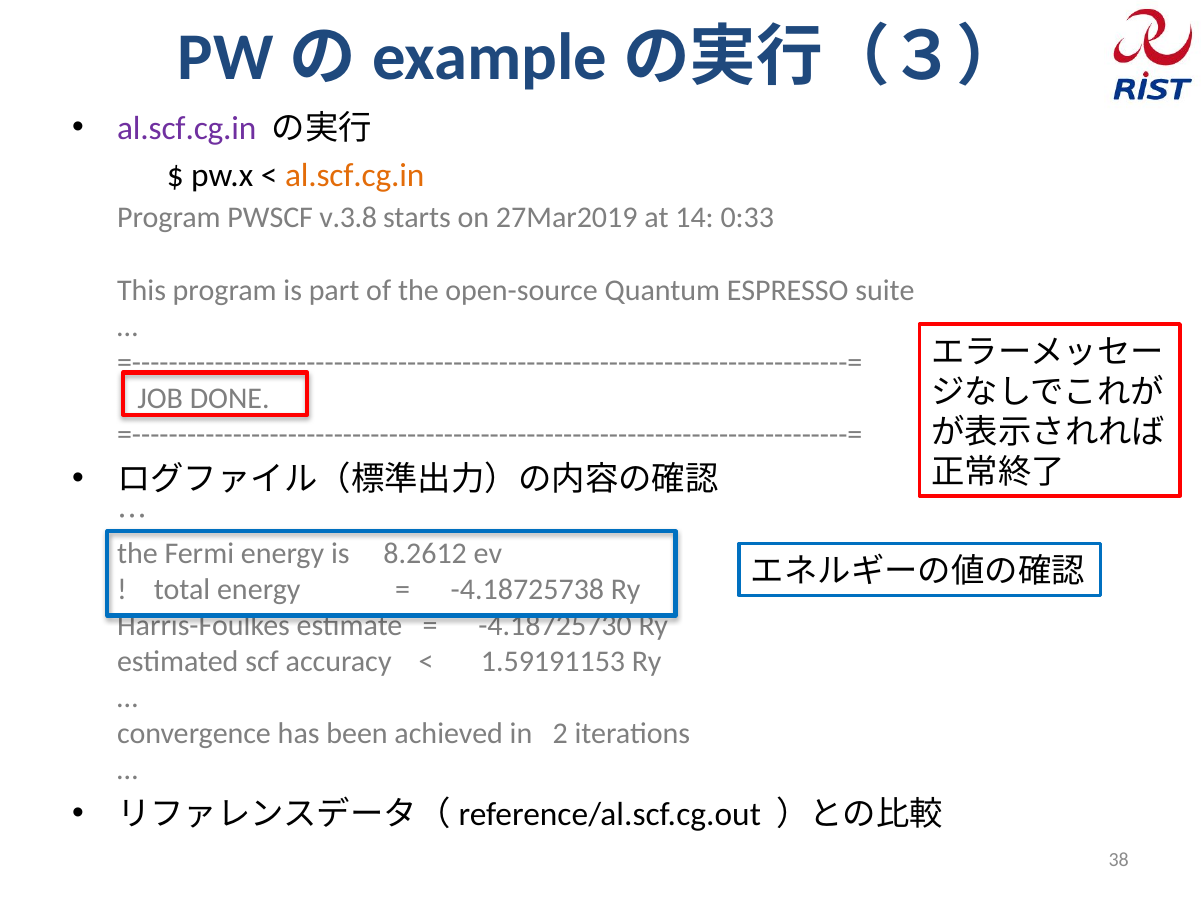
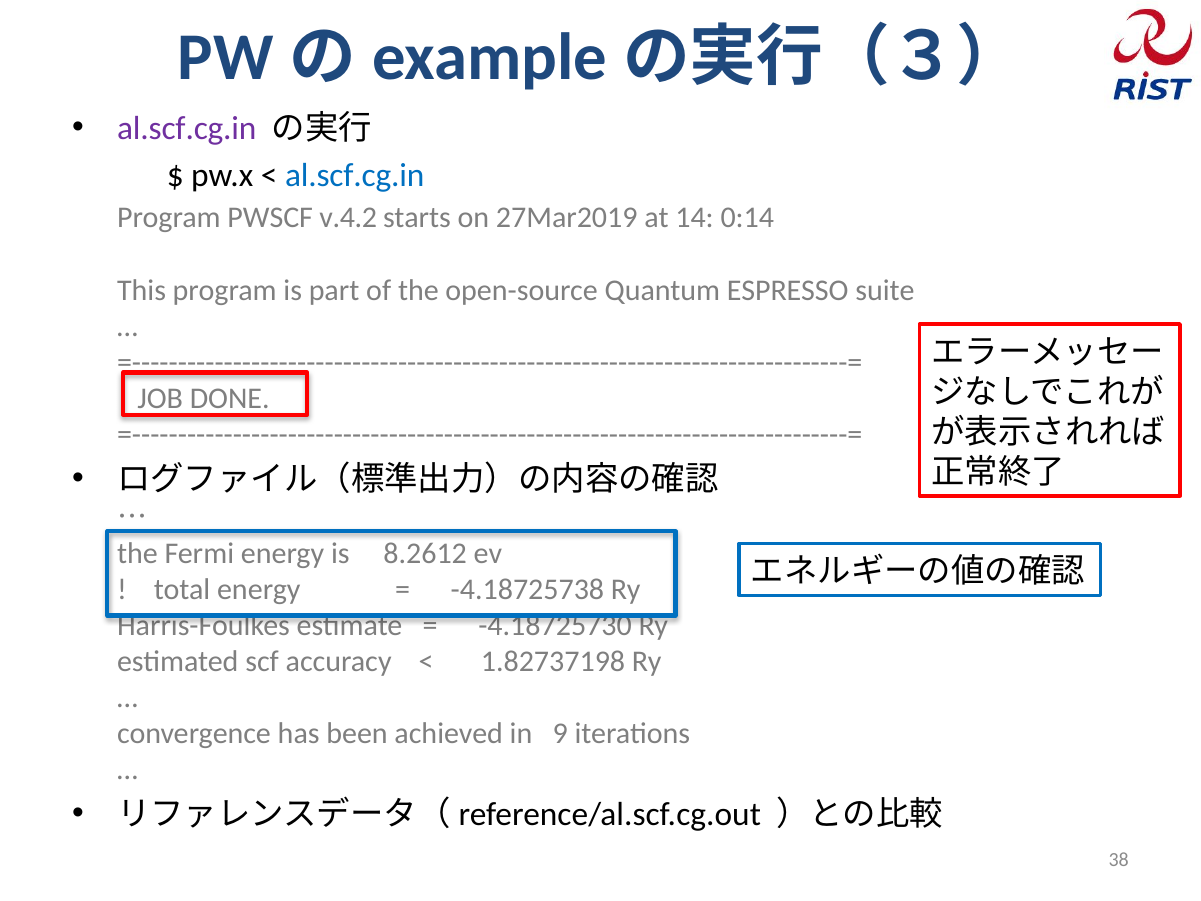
al.scf.cg.in colour: orange -> blue (355, 175)
v.3.8: v.3.8 -> v.4.2 (348, 218)
0:33: 0:33 -> 0:14 (747, 218)
1.59191153: 1.59191153 -> 1.82737198 (553, 662)
2: 2 -> 9 (560, 734)
